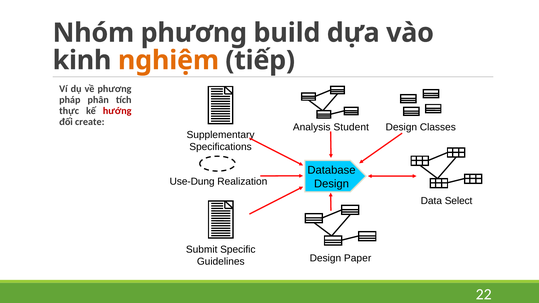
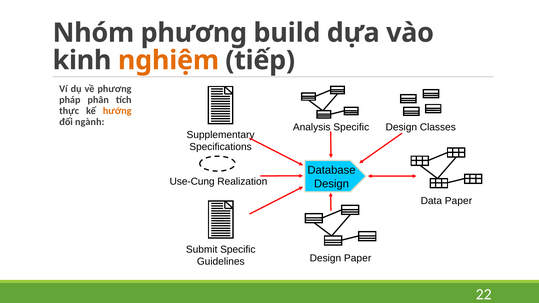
hướng colour: red -> orange (117, 111)
create: create -> ngành (90, 122)
Analysis Student: Student -> Specific (351, 127)
Use-Dung: Use-Dung -> Use-Cung (192, 182)
Data Select: Select -> Paper (458, 201)
